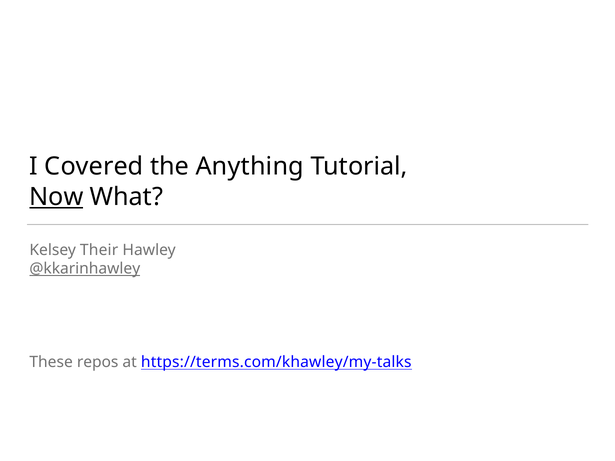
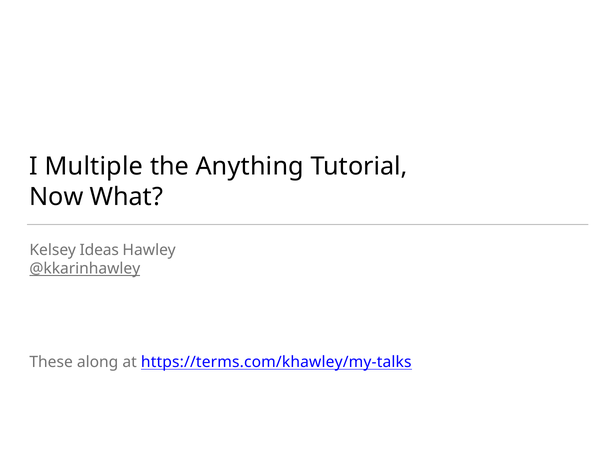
Covered: Covered -> Multiple (94, 167)
Now underline: present -> none (56, 197)
Their: Their -> Ideas (99, 250)
repos: repos -> along (98, 362)
